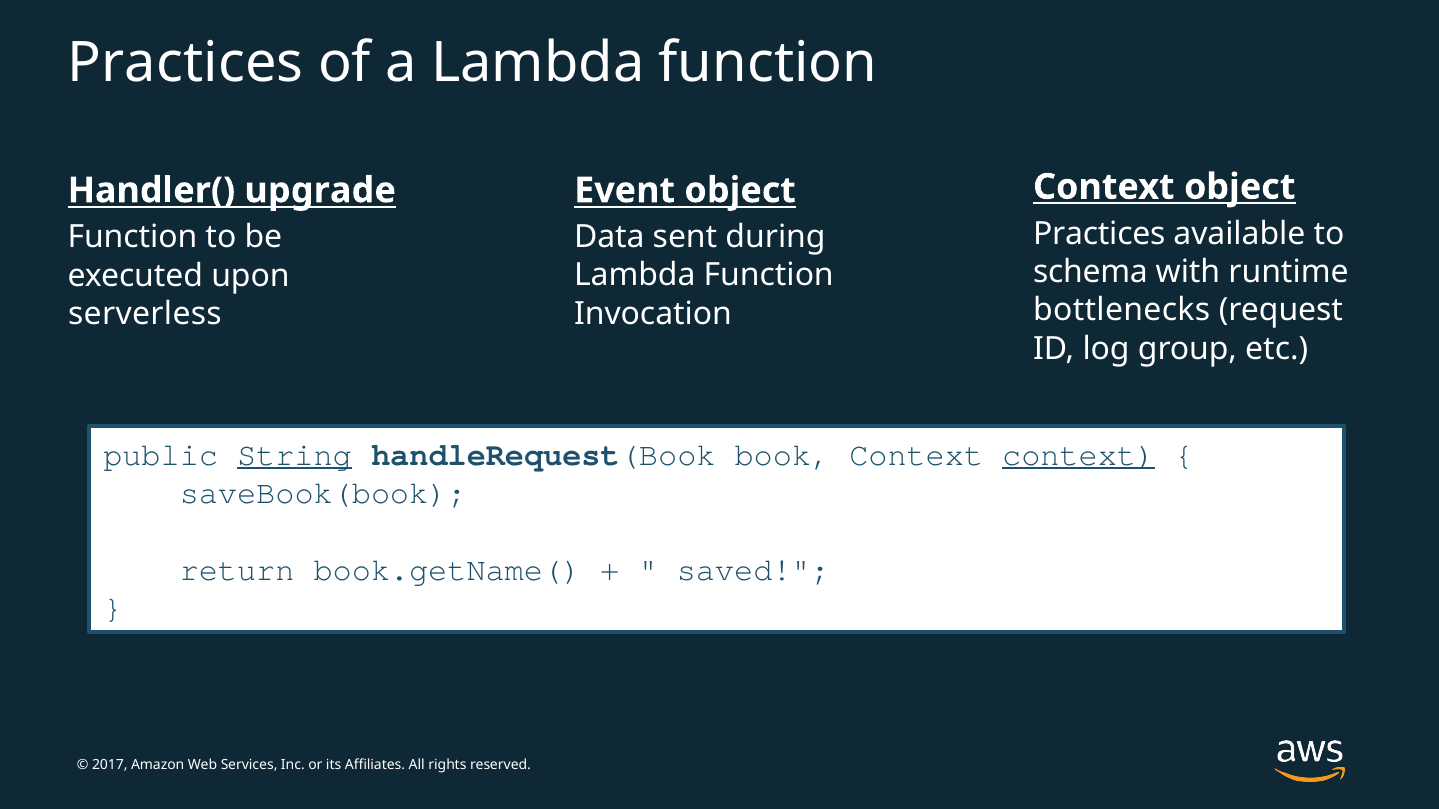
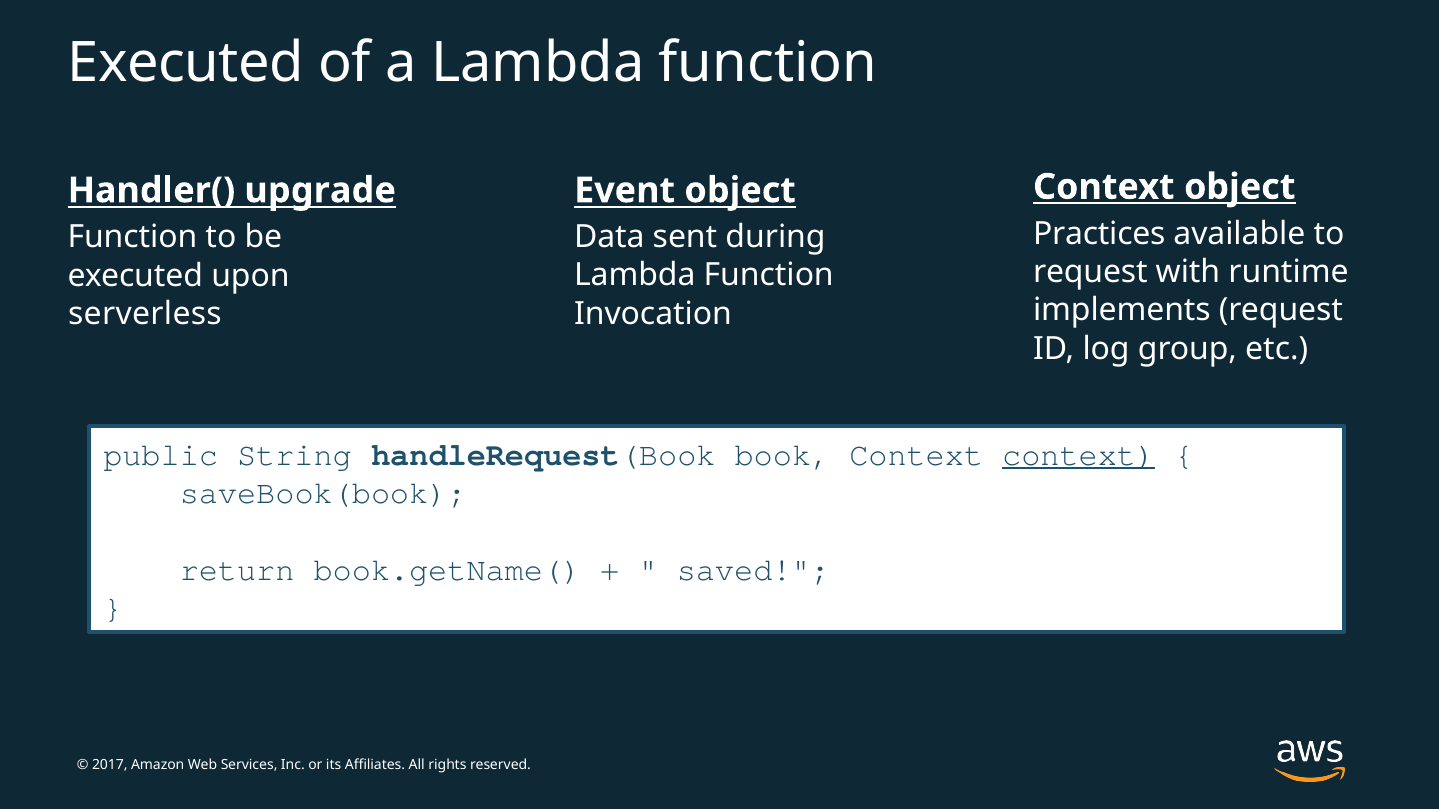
Practices: Practices -> Executed (186, 63)
schema: schema -> request (1090, 272)
bottlenecks: bottlenecks -> implements (1122, 311)
String underline: present -> none (294, 455)
